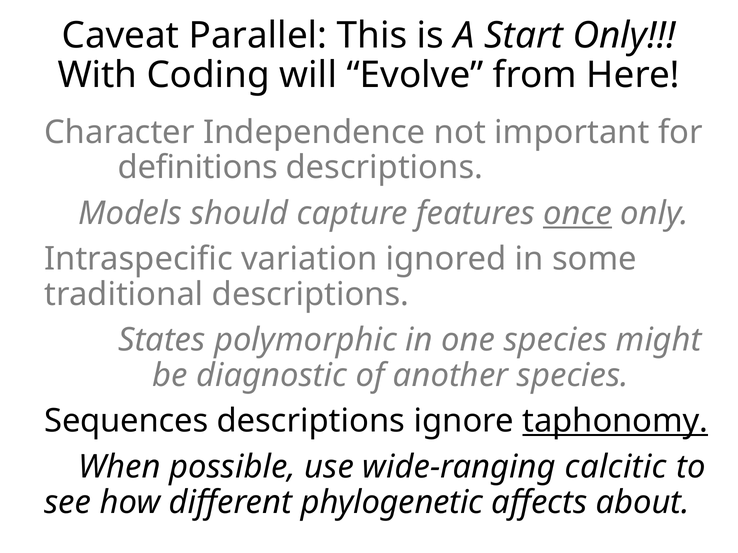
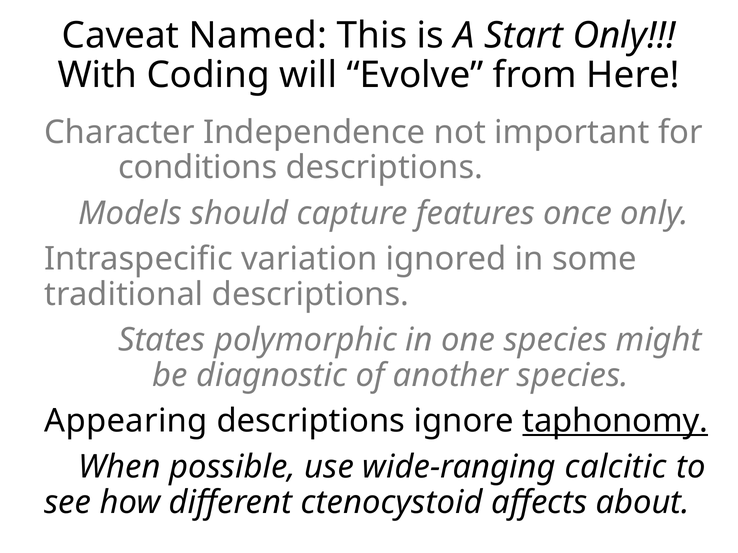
Parallel: Parallel -> Named (258, 36)
definitions: definitions -> conditions (198, 168)
once underline: present -> none (578, 214)
Sequences: Sequences -> Appearing (126, 422)
phylogenetic: phylogenetic -> ctenocystoid (392, 503)
